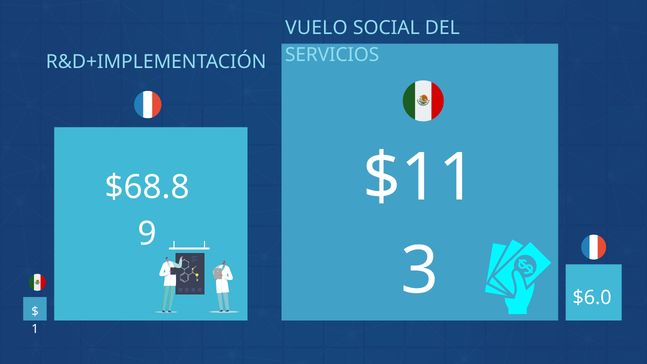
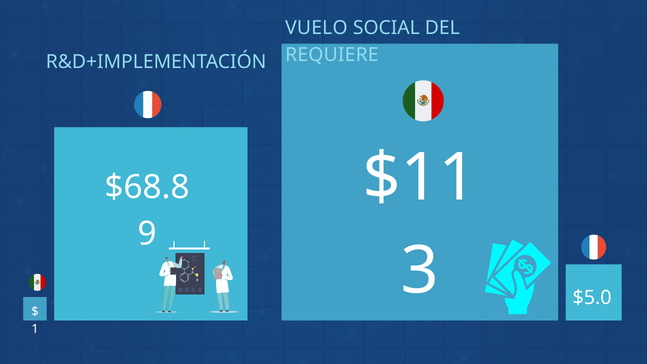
SERVICIOS: SERVICIOS -> REQUIERE (332, 55)
$6.0: $6.0 -> $5.0 (592, 297)
